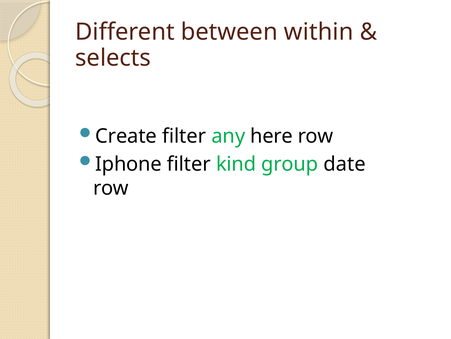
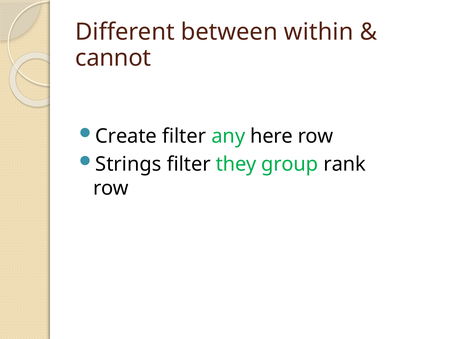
selects: selects -> cannot (113, 58)
Iphone: Iphone -> Strings (128, 164)
kind: kind -> they (236, 164)
date: date -> rank (345, 164)
